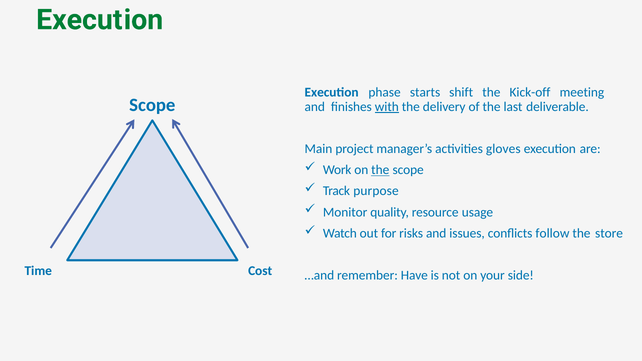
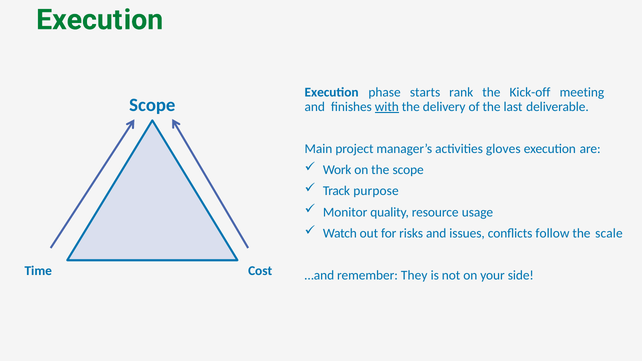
shift: shift -> rank (461, 92)
the underline: present -> none (380, 170)
store: store -> scale (609, 233)
Have: Have -> They (414, 276)
